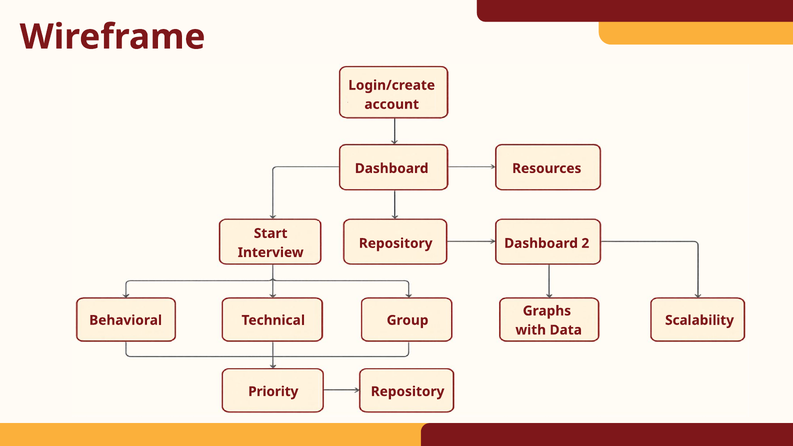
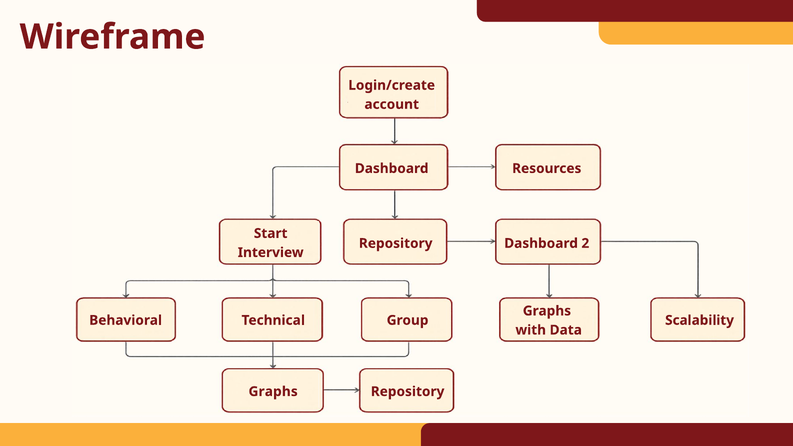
Priority: Priority -> Graphs (273, 392)
